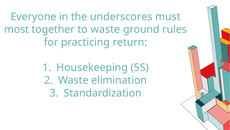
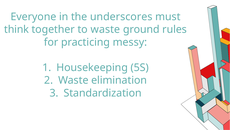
most: most -> think (17, 29)
return: return -> messy (130, 42)
